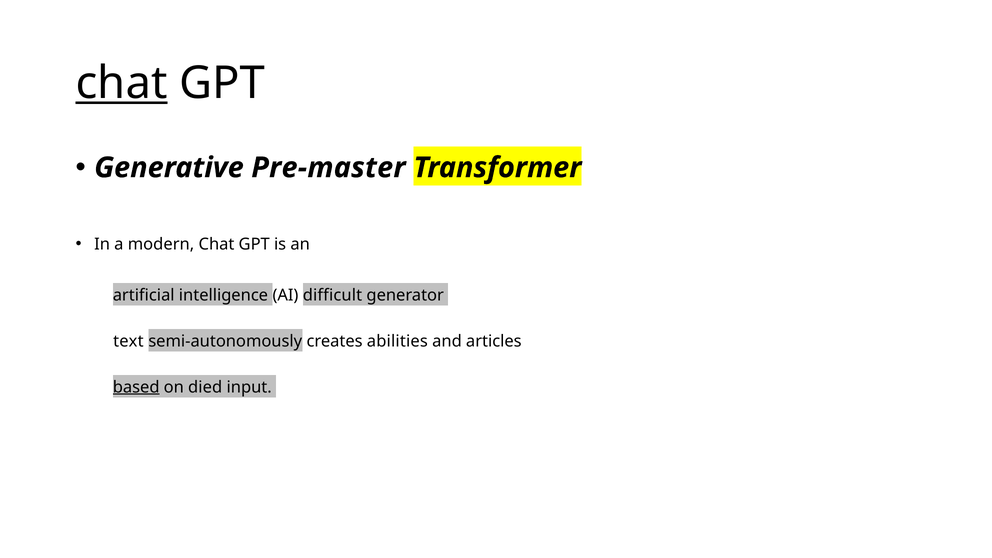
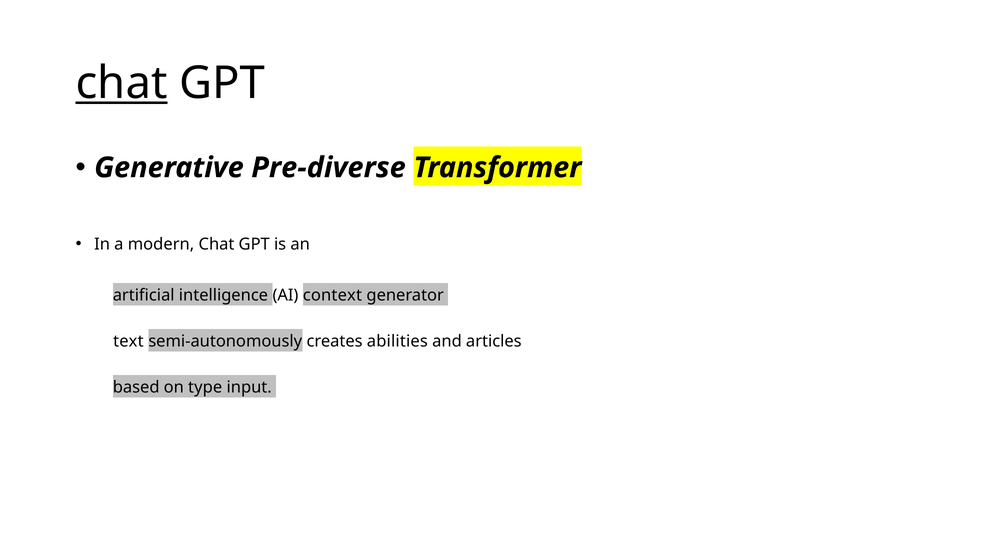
Pre-master: Pre-master -> Pre-diverse (329, 168)
difficult: difficult -> context (332, 295)
based underline: present -> none (136, 387)
died: died -> type (205, 387)
